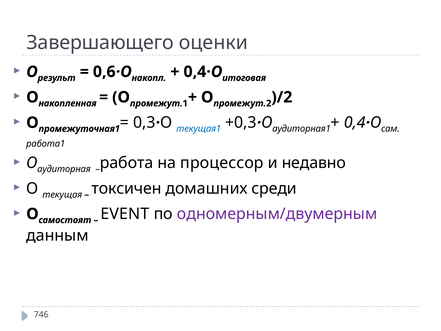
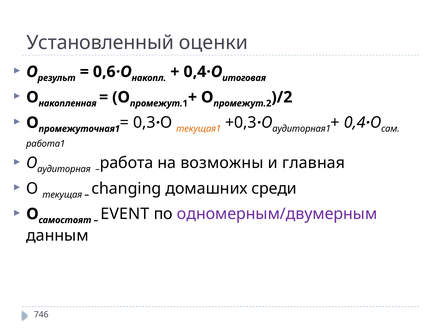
Завершающего: Завершающего -> Установленный (100, 43)
текущая1 colour: blue -> orange (199, 129)
процессор: процессор -> возможны (222, 163)
недавно: недавно -> главная (314, 163)
токсичен: токсичен -> changing (126, 188)
